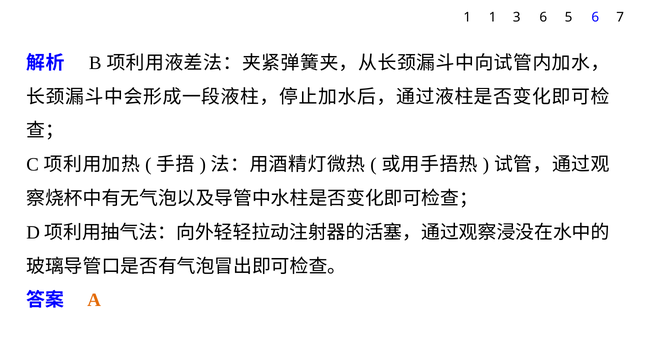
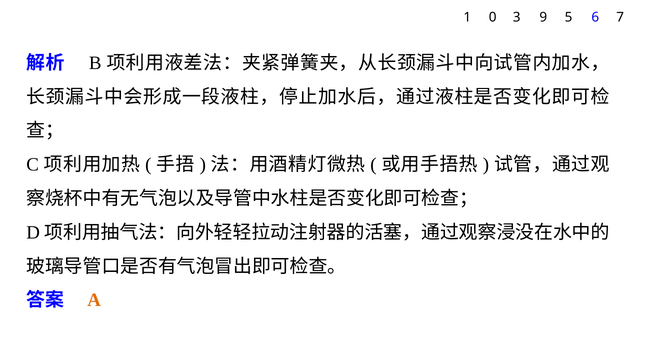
1 1: 1 -> 0 (493, 17)
3 6: 6 -> 9 (543, 17)
